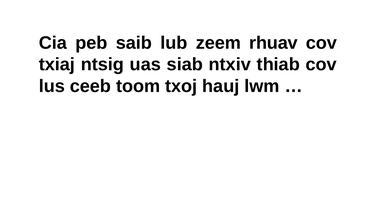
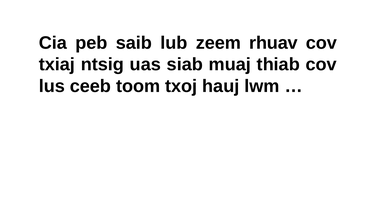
ntxiv: ntxiv -> muaj (230, 65)
